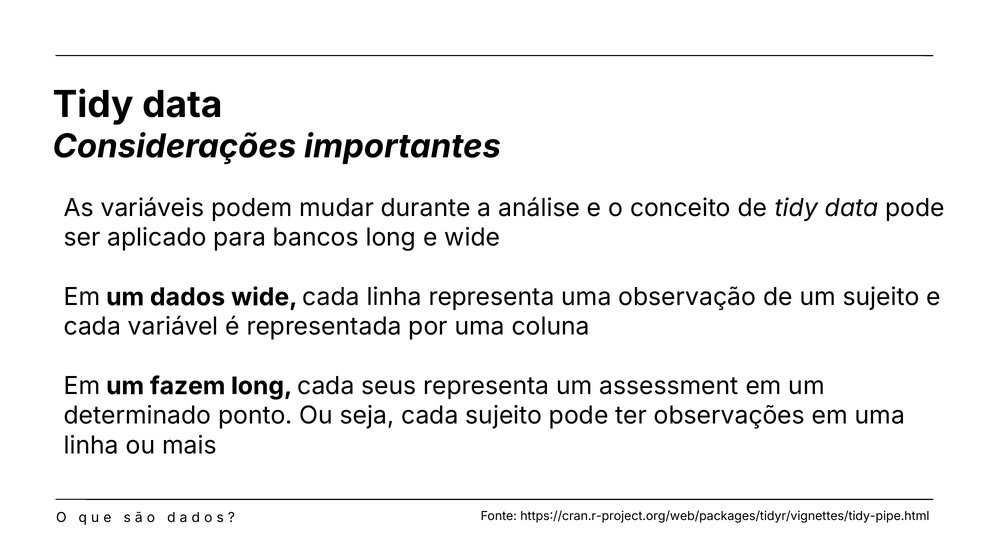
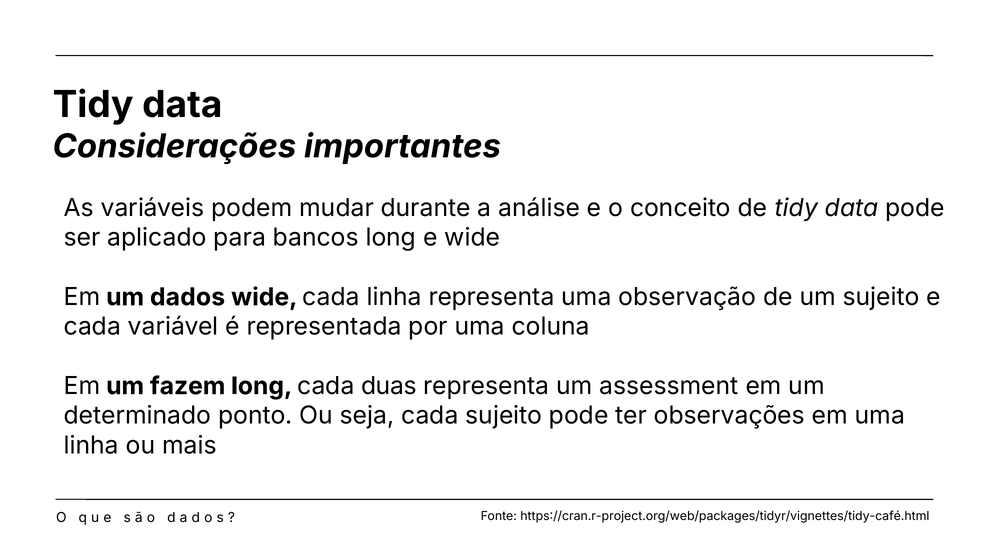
seus: seus -> duas (389, 386)
https://cran.r-project.org/web/packages/tidyr/vignettes/tidy-pipe.html: https://cran.r-project.org/web/packages/tidyr/vignettes/tidy-pipe.html -> https://cran.r-project.org/web/packages/tidyr/vignettes/tidy-café.html (725, 517)
